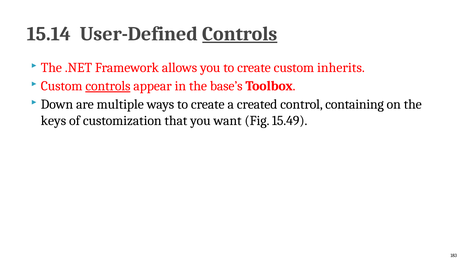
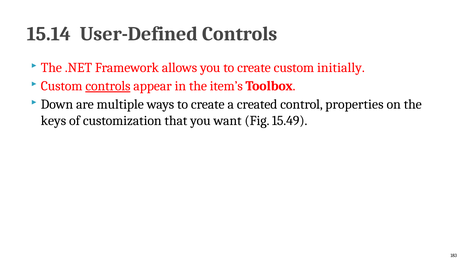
Controls underline: present -> none (240, 34)
inherits: inherits -> initially (341, 68)
base’s: base’s -> item’s (226, 86)
containing: containing -> properties (354, 104)
